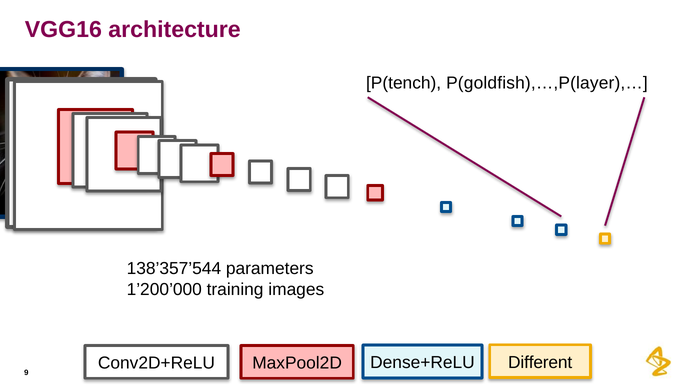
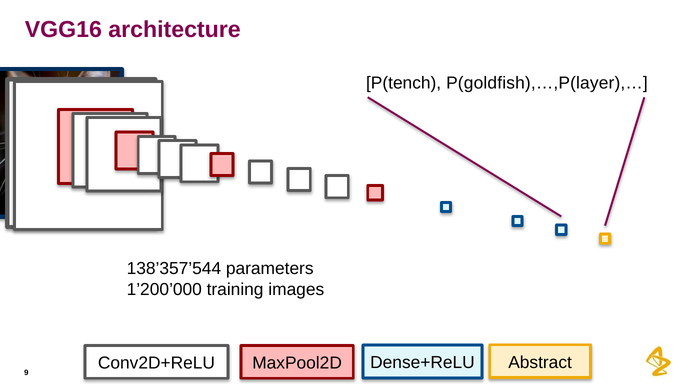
Different: Different -> Abstract (540, 363)
